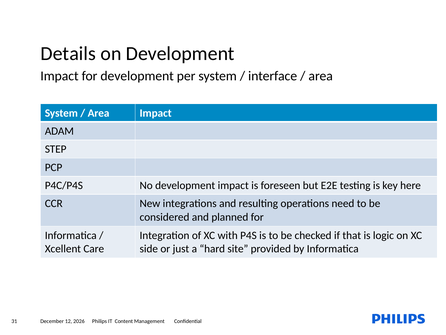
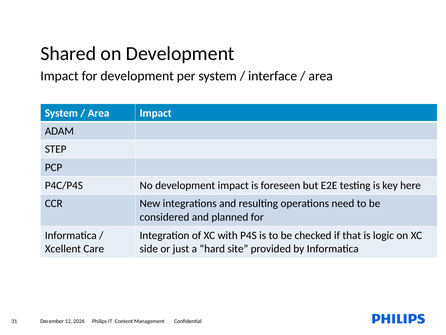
Details: Details -> Shared (68, 54)
